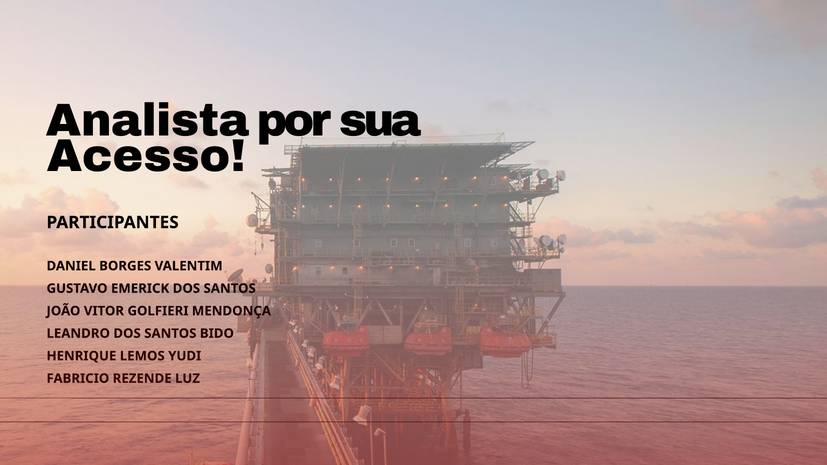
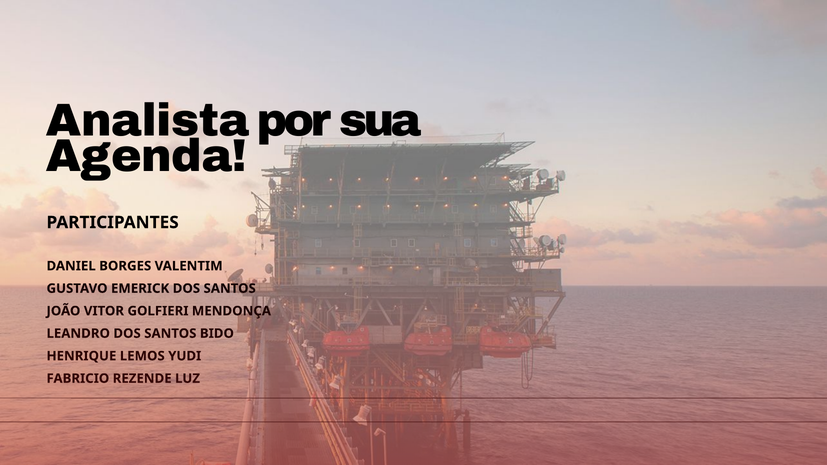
Acesso: Acesso -> Agenda (146, 156)
